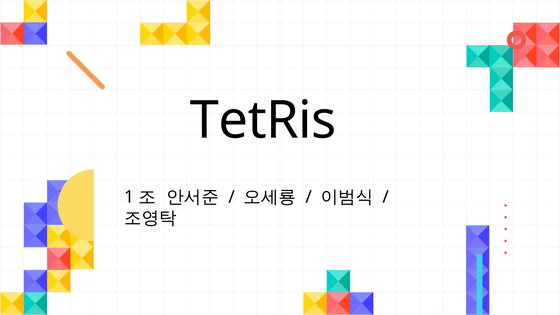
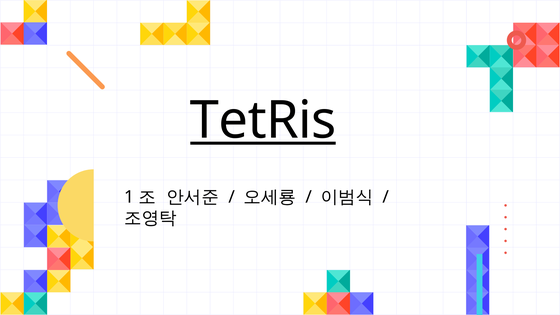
TetRis underline: none -> present (263, 121)
